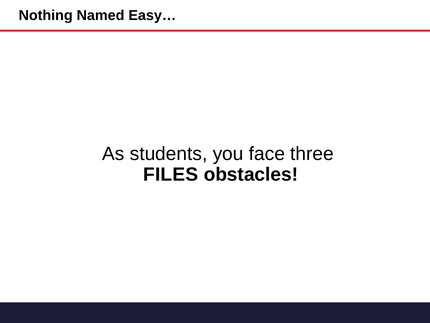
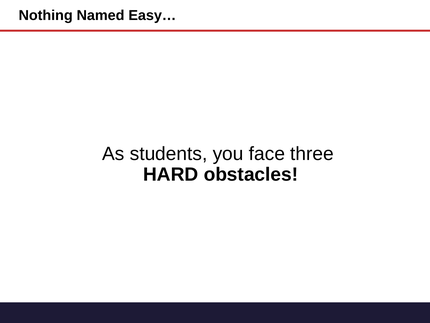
FILES: FILES -> HARD (171, 174)
